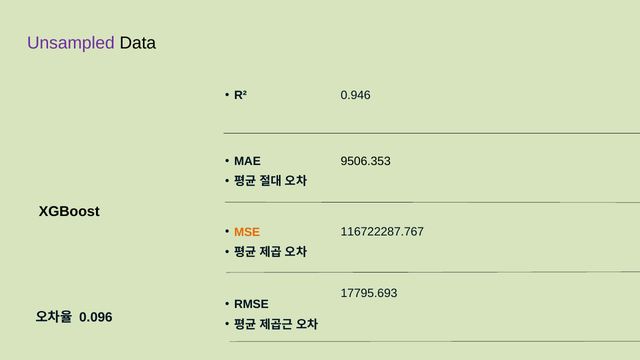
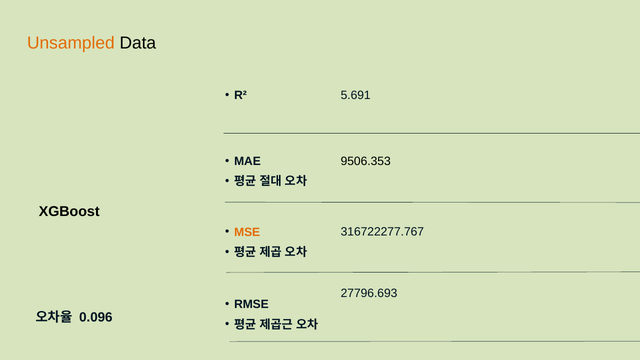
Unsampled colour: purple -> orange (71, 43)
0.946: 0.946 -> 5.691 (356, 95)
116722287.767: 116722287.767 -> 316722277.767 (382, 232)
17795.693: 17795.693 -> 27796.693 (369, 293)
